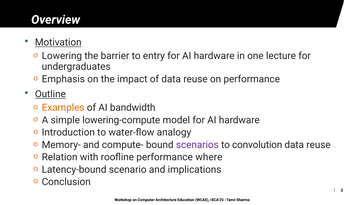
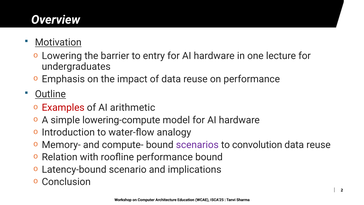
Examples colour: orange -> red (63, 108)
bandwidth: bandwidth -> arithmetic (133, 108)
performance where: where -> bound (209, 157)
